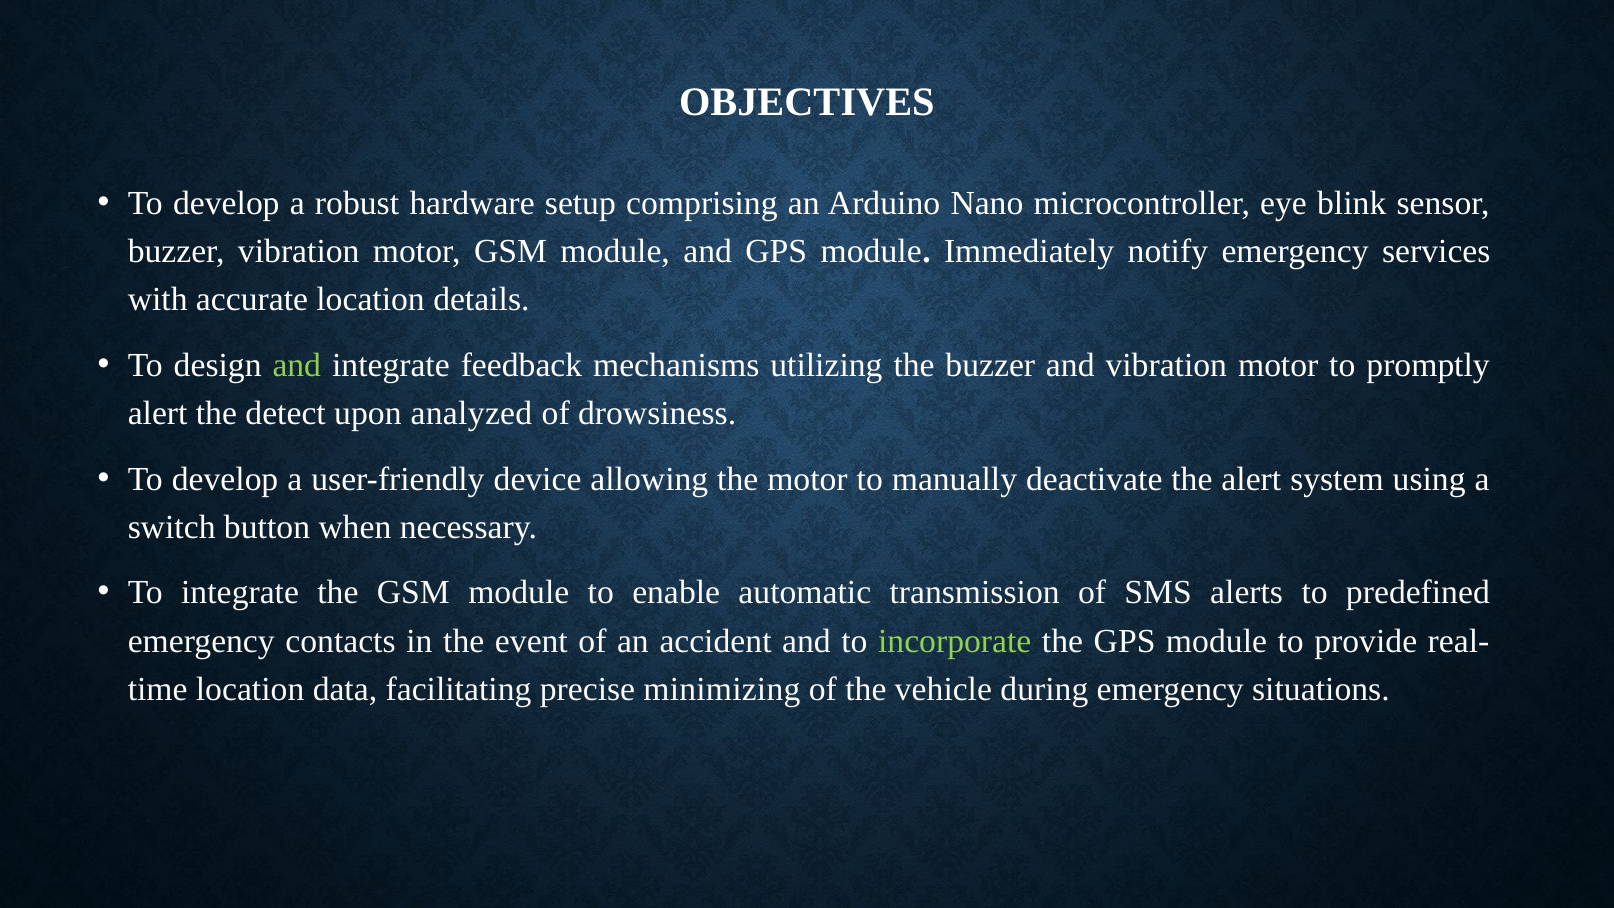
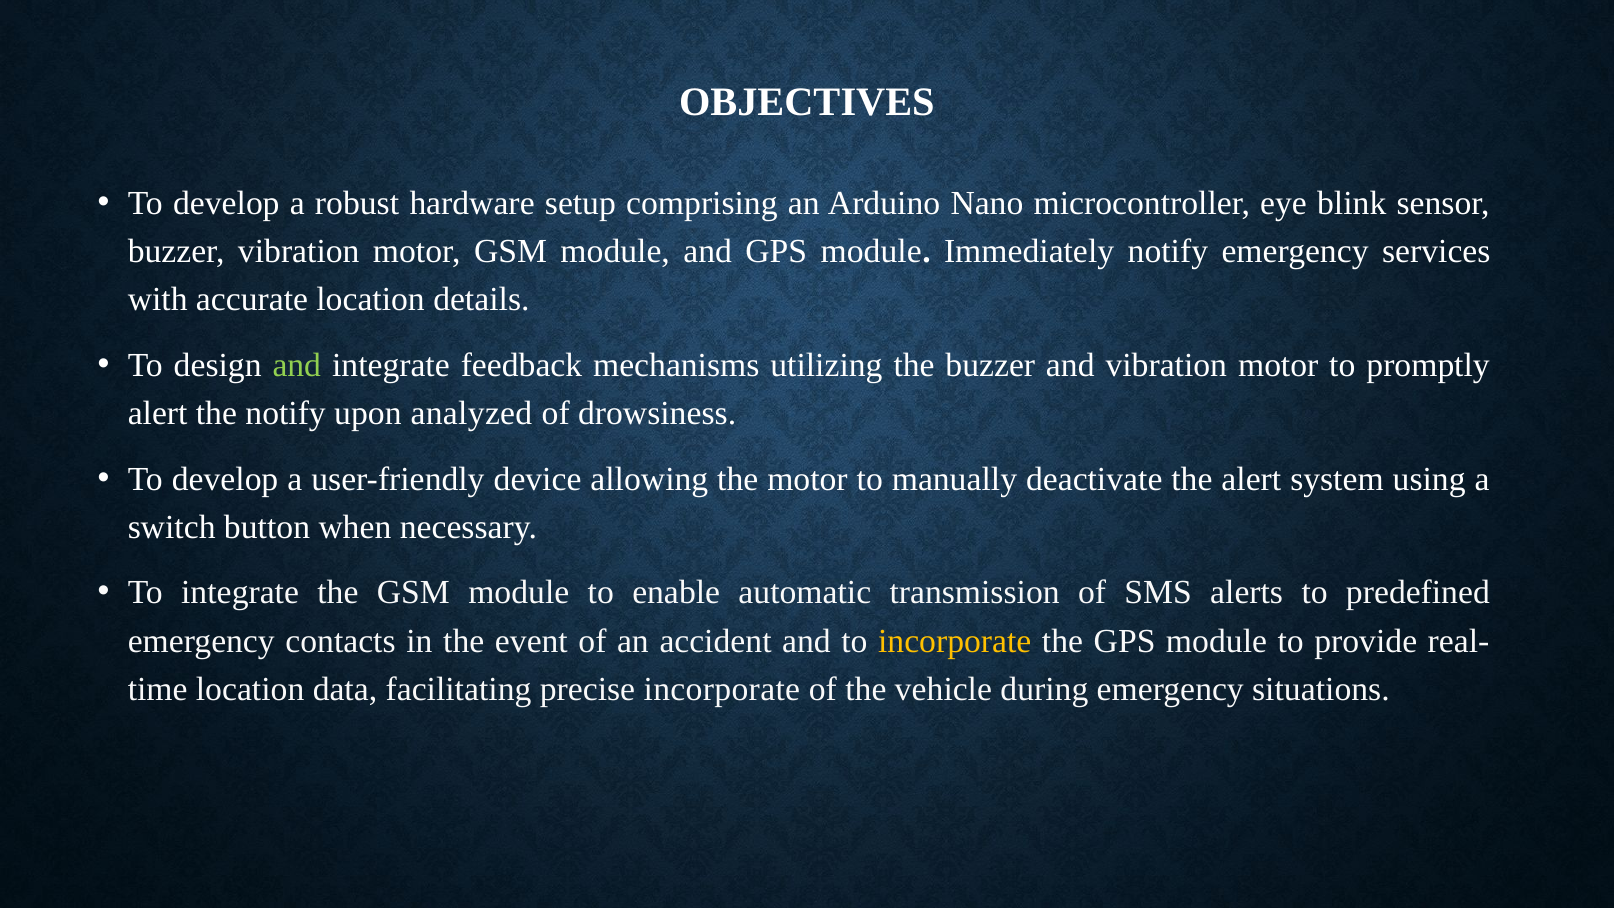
the detect: detect -> notify (286, 414)
incorporate colour: light green -> yellow (955, 641)
precise minimizing: minimizing -> incorporate (722, 690)
